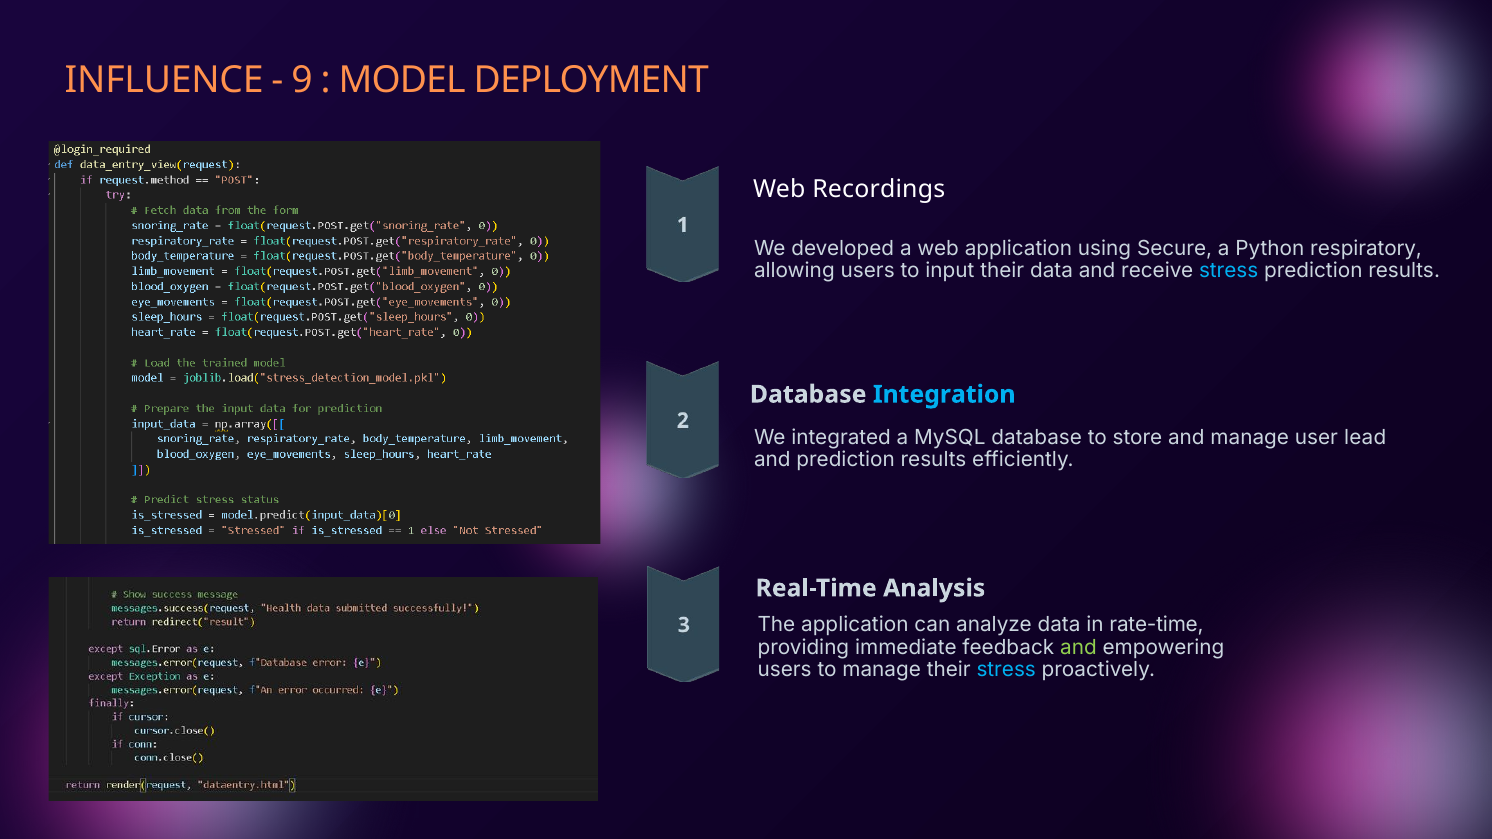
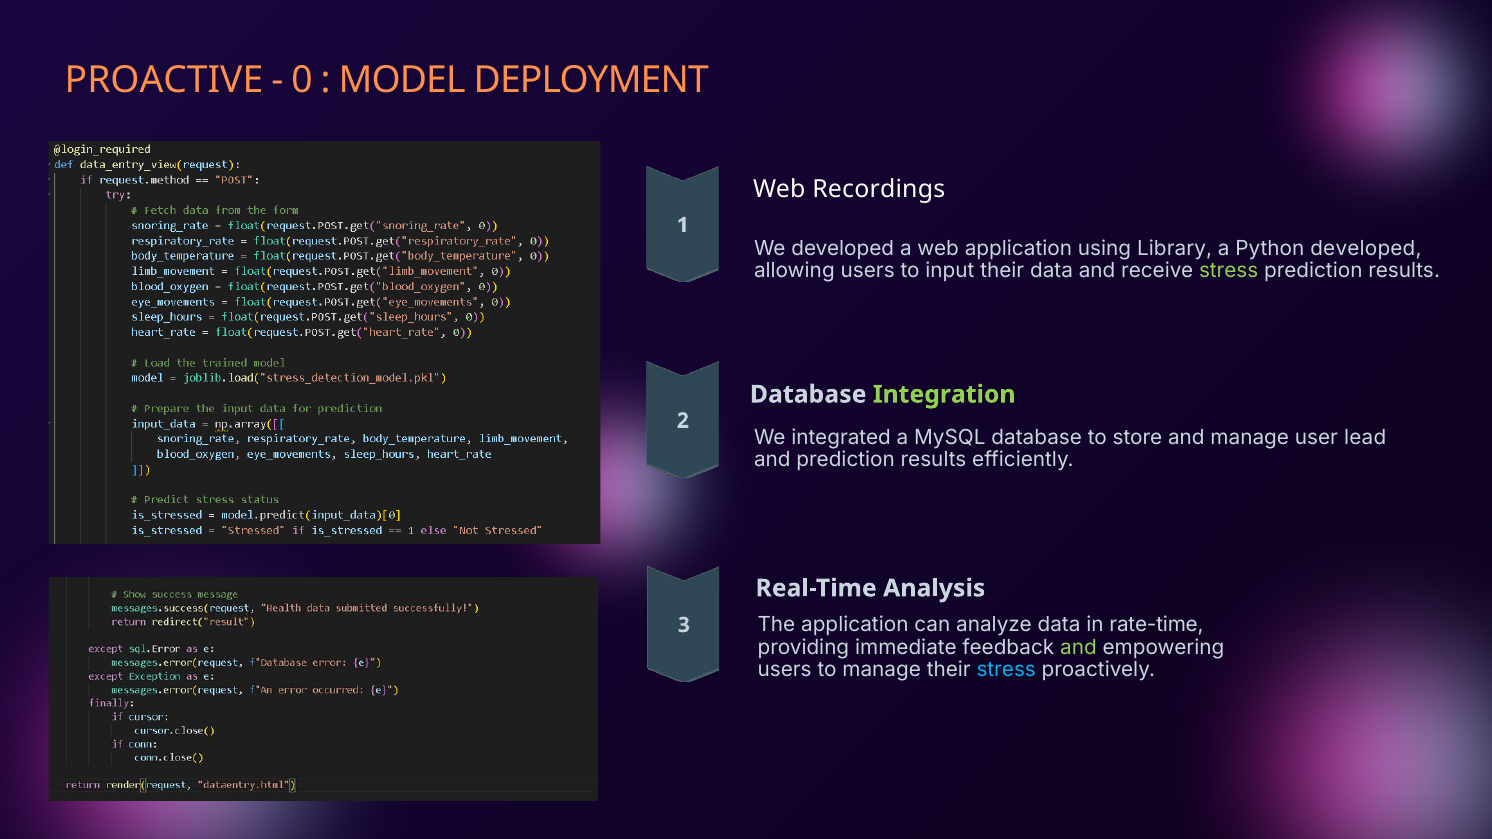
INFLUENCE: INFLUENCE -> PROACTIVE (164, 80)
9: 9 -> 0 (302, 80)
Secure: Secure -> Library (1175, 248)
Python respiratory: respiratory -> developed (1366, 248)
stress colour: light blue -> light green (1229, 270)
Integration colour: light blue -> light green (944, 395)
